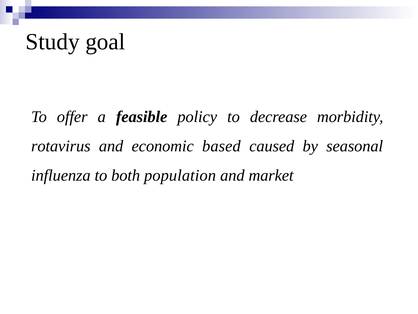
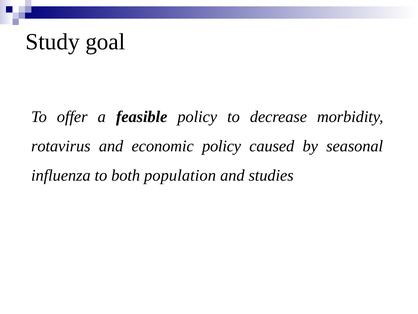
economic based: based -> policy (222, 146)
market: market -> studies (271, 175)
